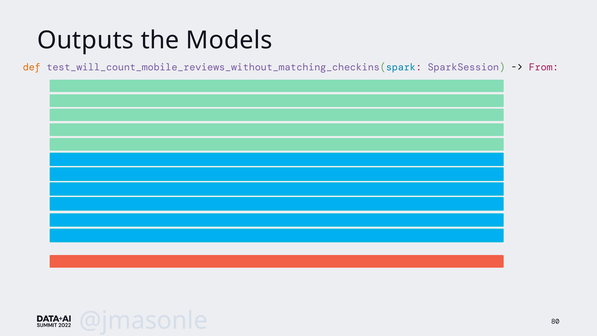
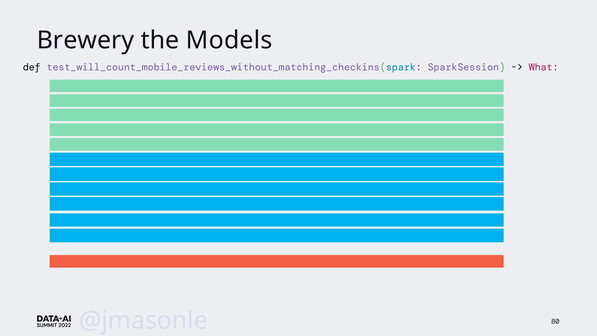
Outputs: Outputs -> Brewery (86, 40)
def colour: orange -> black (32, 67)
From: From -> What (544, 67)
